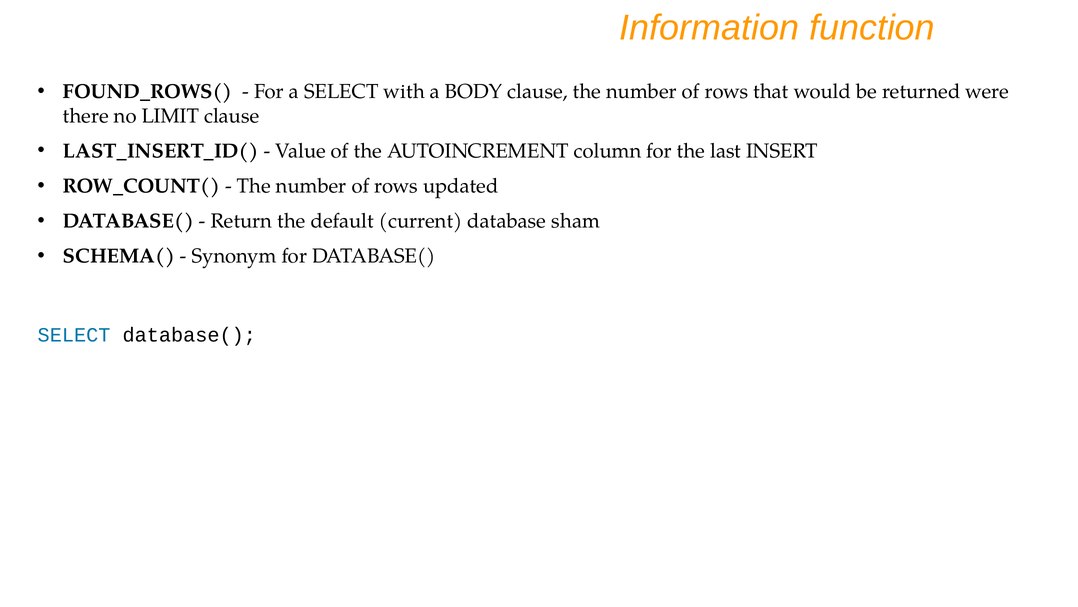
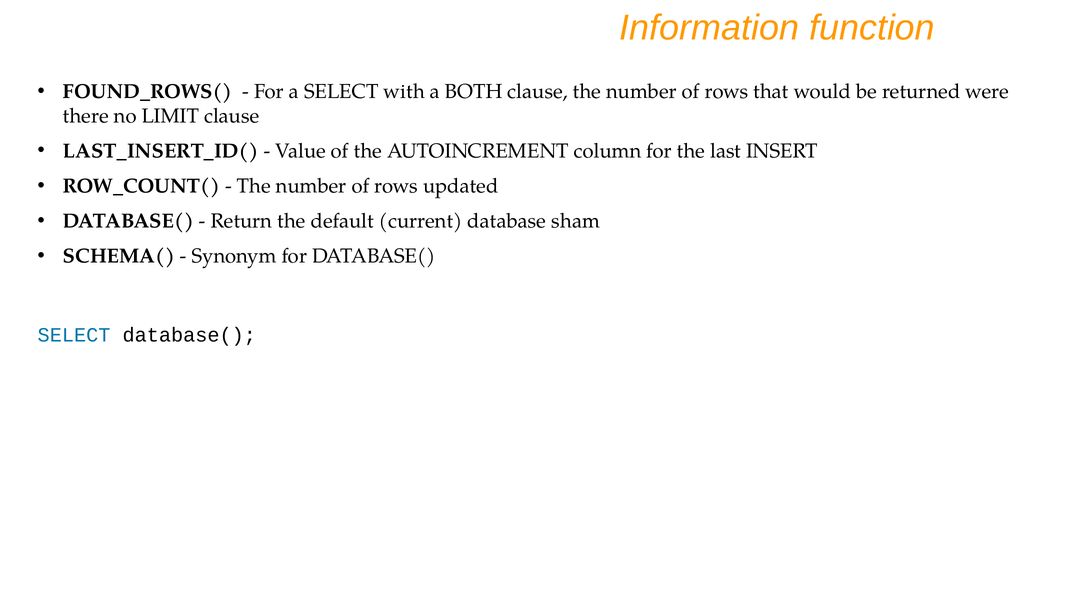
BODY: BODY -> BOTH (474, 91)
